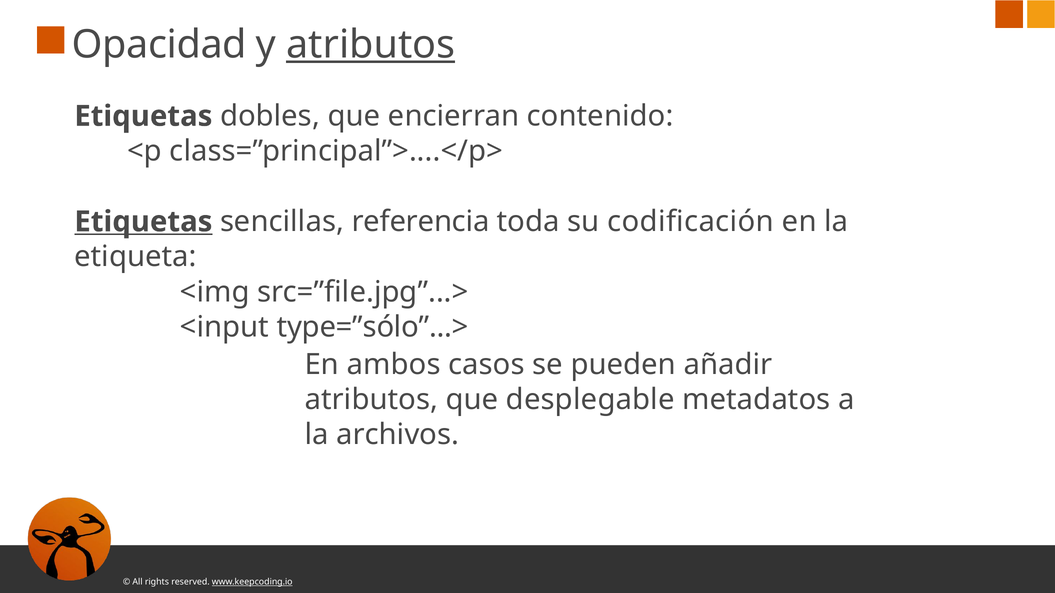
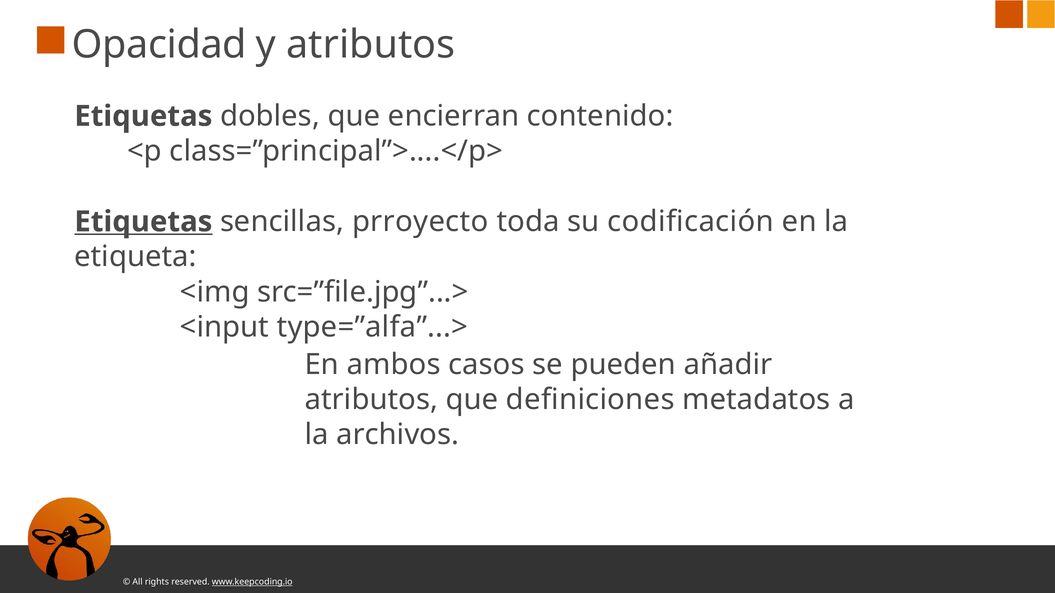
atributos underline: present -> none (371, 45)
referencia: referencia -> prroyecto (420, 222)
type=”sólo”...>: type=”sólo”...> -> type=”alfa”...> (373, 327)
desplegable: desplegable -> definiciones (590, 400)
